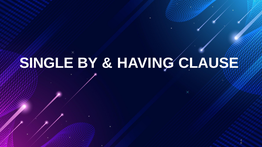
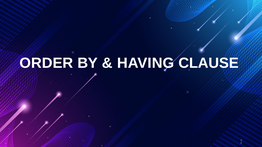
SINGLE: SINGLE -> ORDER (46, 63)
